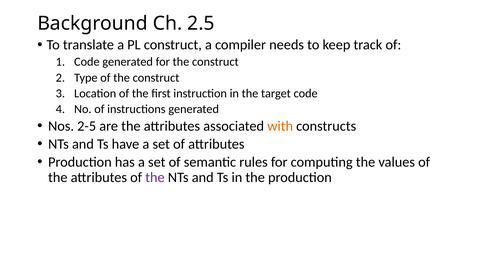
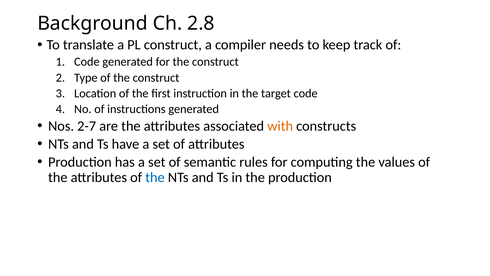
2.5: 2.5 -> 2.8 (201, 23)
2-5: 2-5 -> 2-7 (87, 126)
the colour: purple -> blue (155, 177)
